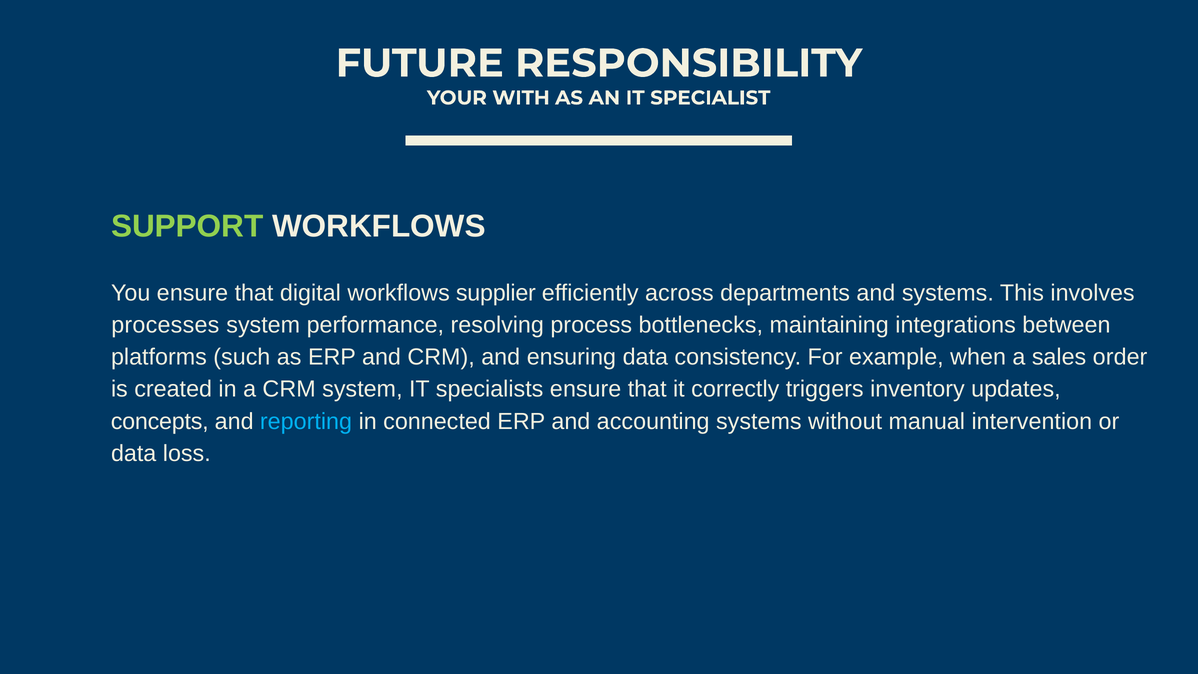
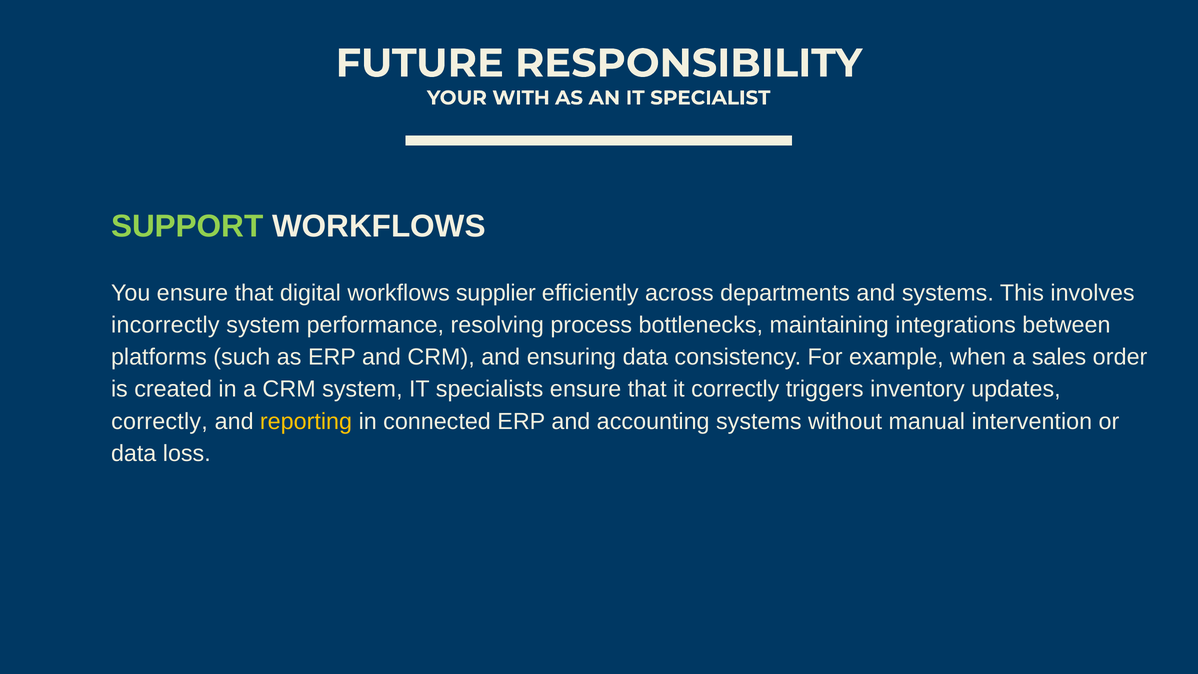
processes: processes -> incorrectly (165, 325)
concepts: concepts -> correctly (160, 421)
reporting colour: light blue -> yellow (306, 421)
